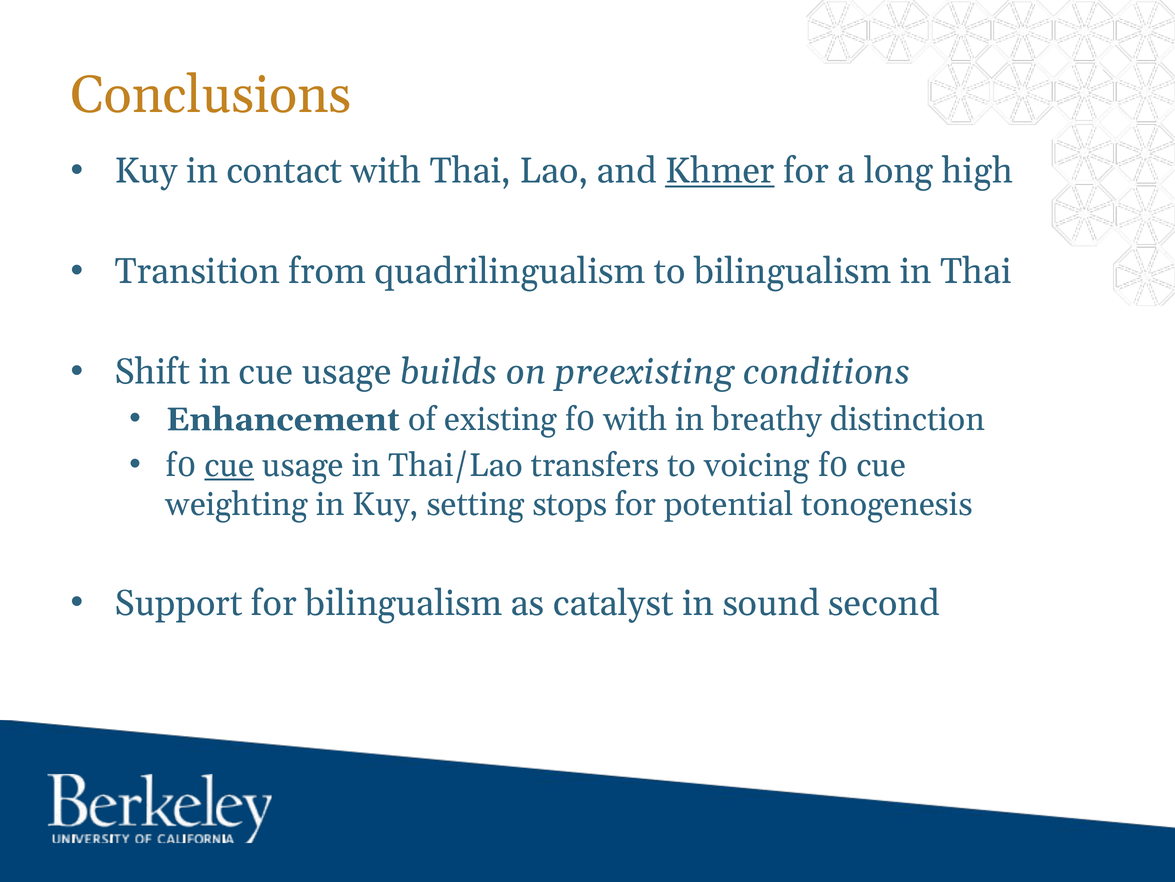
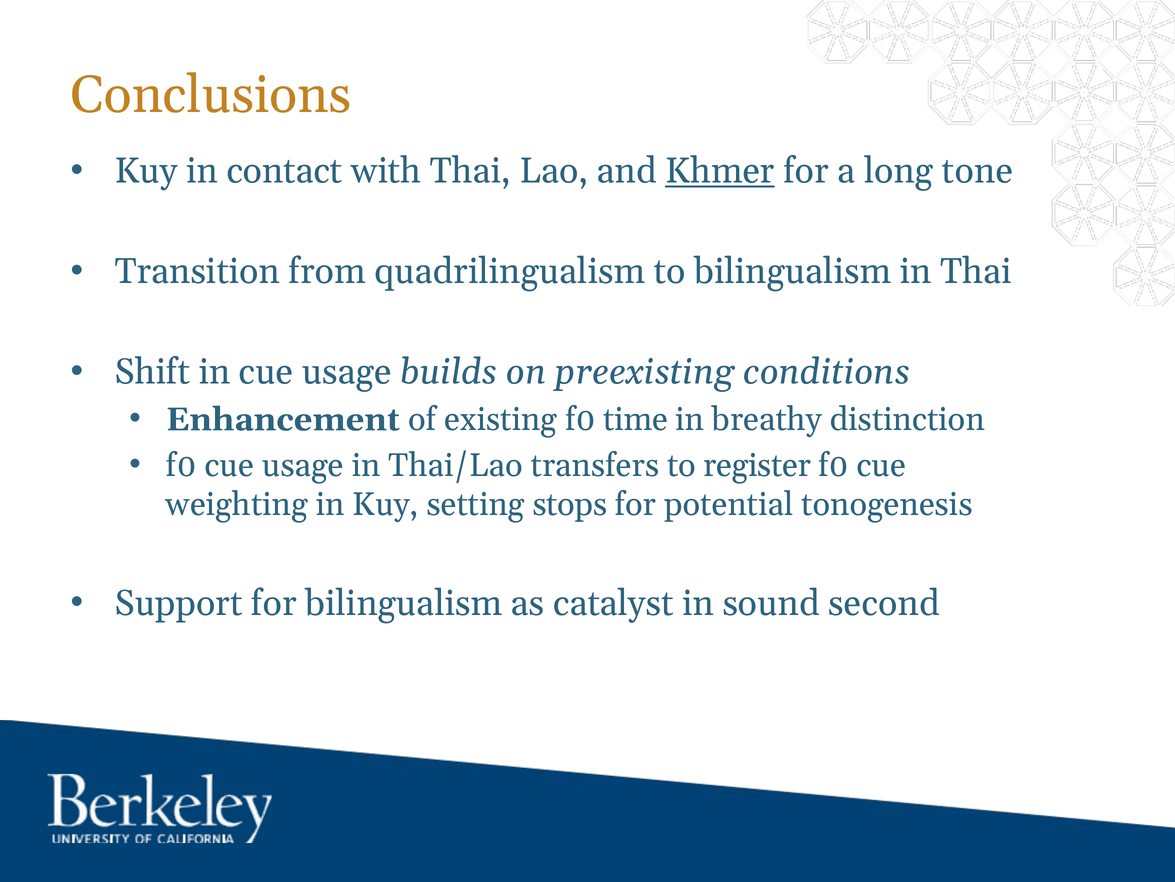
high: high -> tone (977, 171)
f0 with: with -> time (636, 419)
cue underline: present -> none (229, 465)
voicing: voicing -> register (757, 465)
